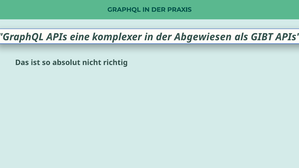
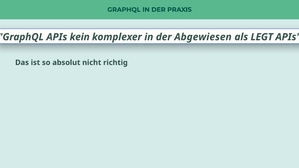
eine: eine -> kein (80, 37)
GIBT: GIBT -> LEGT (262, 37)
